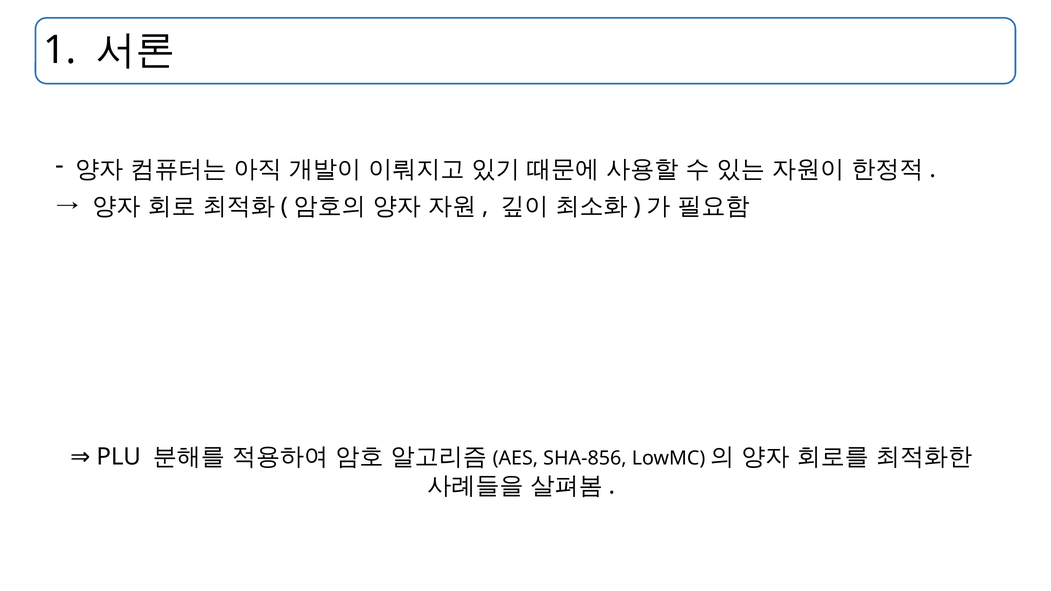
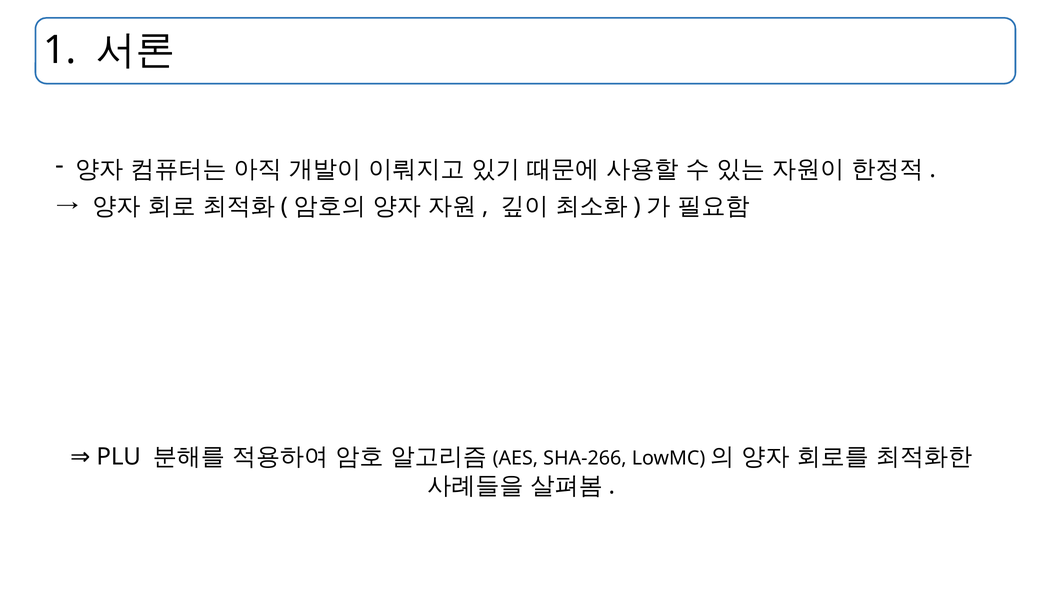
SHA-856: SHA-856 -> SHA-266 (585, 458)
